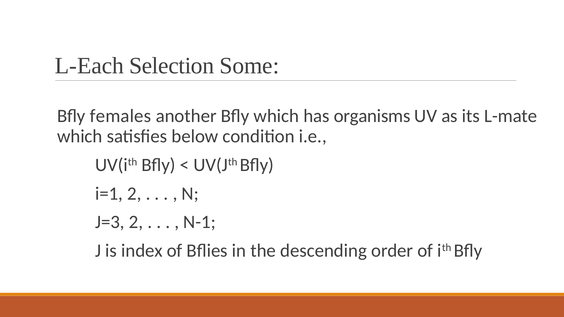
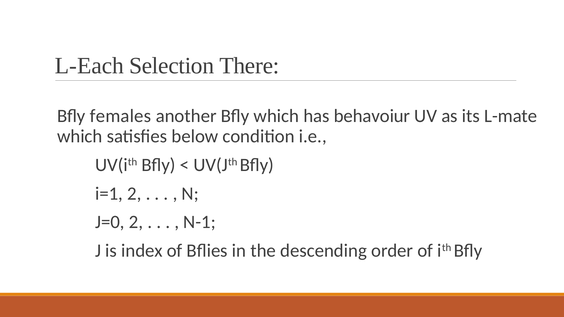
Some: Some -> There (249, 66)
organisms: organisms -> behavoiur (372, 116)
J=3: J=3 -> J=0 (110, 222)
